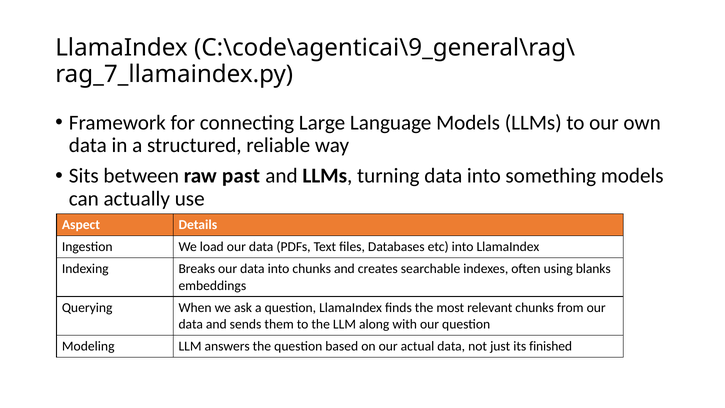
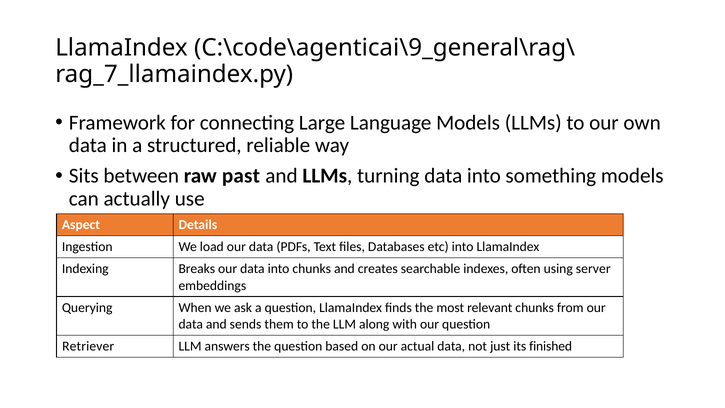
blanks: blanks -> server (593, 269)
Modeling: Modeling -> Retriever (88, 346)
